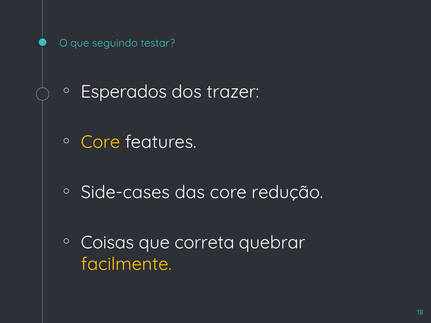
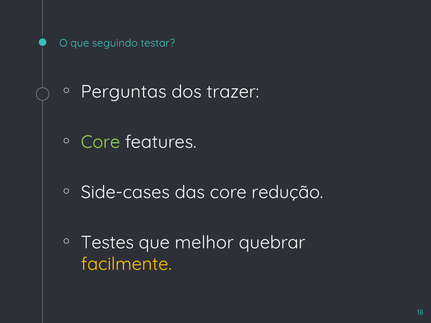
Esperados: Esperados -> Perguntas (124, 92)
Core colour: yellow -> light green (100, 142)
Coisas: Coisas -> Testes (107, 243)
correta: correta -> melhor (204, 243)
